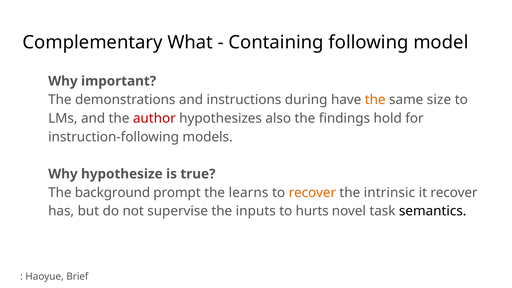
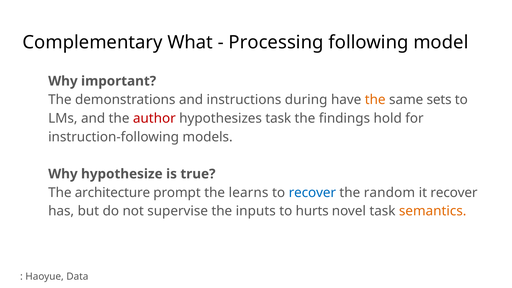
Containing: Containing -> Processing (276, 42)
size: size -> sets (439, 100)
hypothesizes also: also -> task (278, 118)
background: background -> architecture (112, 193)
recover colour: orange -> blue (312, 193)
intrinsic: intrinsic -> random (389, 193)
semantics colour: black -> orange (433, 211)
Brief: Brief -> Data (77, 277)
